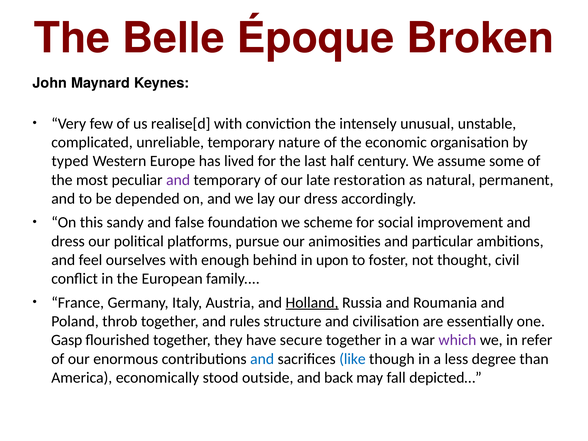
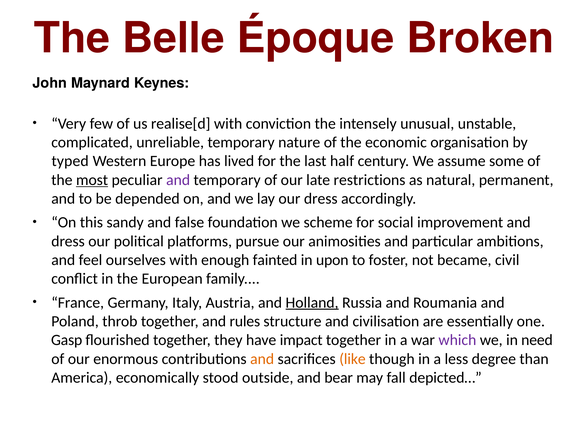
most underline: none -> present (92, 180)
restoration: restoration -> restrictions (369, 180)
behind: behind -> fainted (275, 260)
thought: thought -> became (464, 260)
secure: secure -> impact (301, 340)
refer: refer -> need (537, 340)
and colour: blue -> orange (262, 359)
like colour: blue -> orange (352, 359)
back: back -> bear (339, 378)
